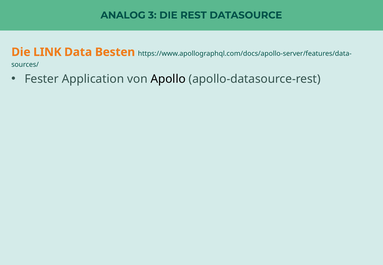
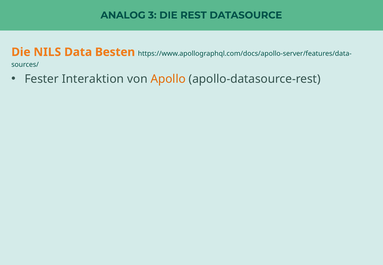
LINK: LINK -> NILS (47, 52)
Application: Application -> Interaktion (93, 79)
Apollo colour: black -> orange (168, 79)
